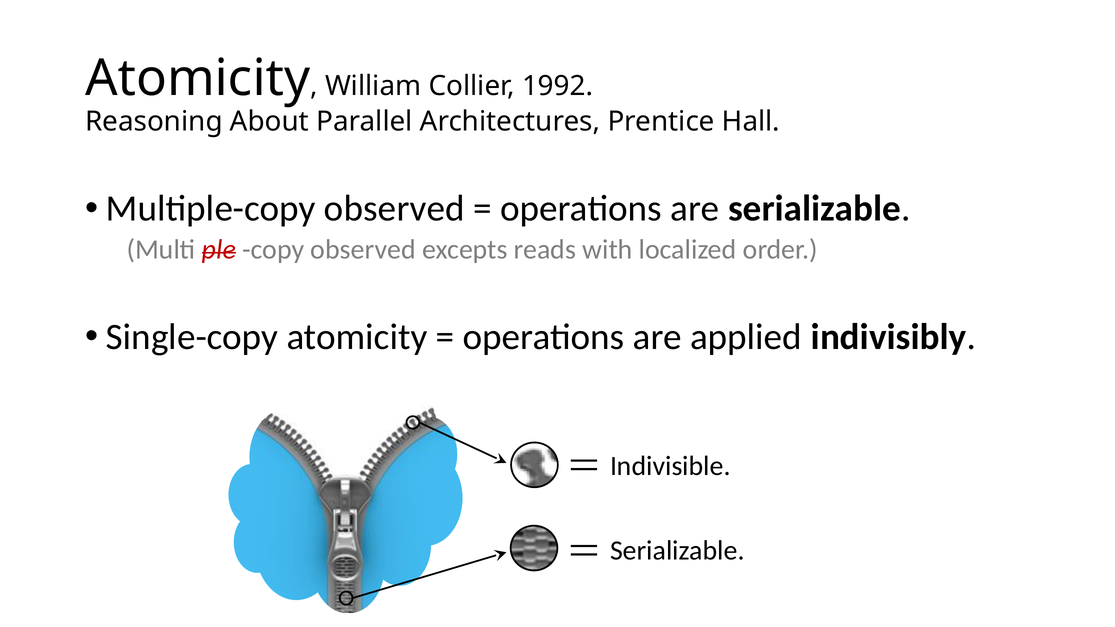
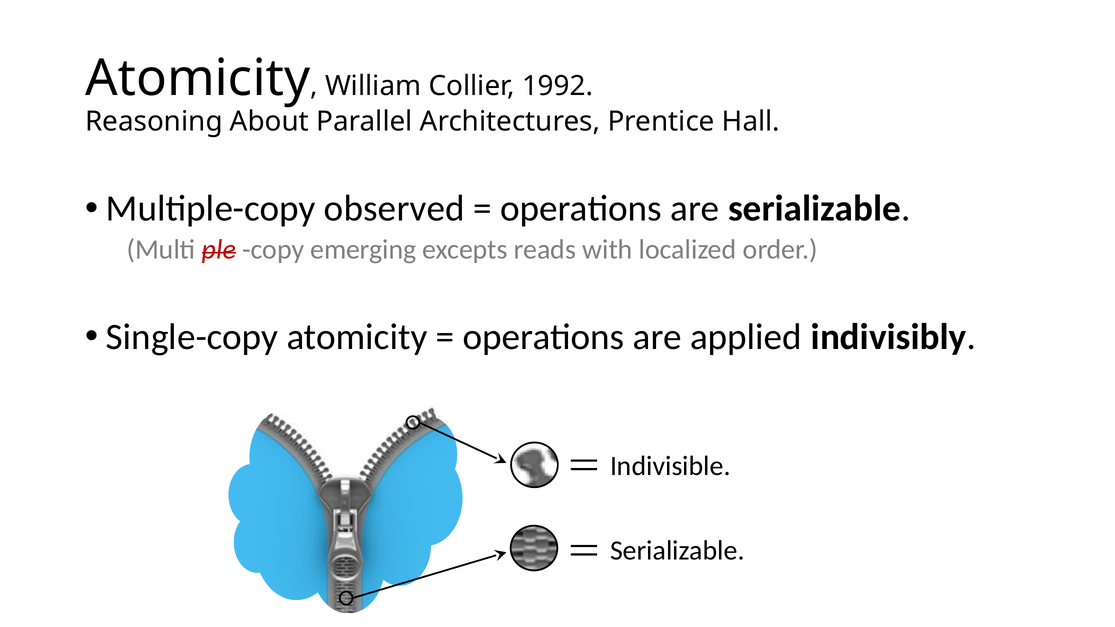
copy observed: observed -> emerging (363, 250)
